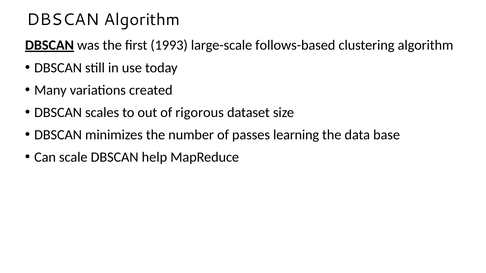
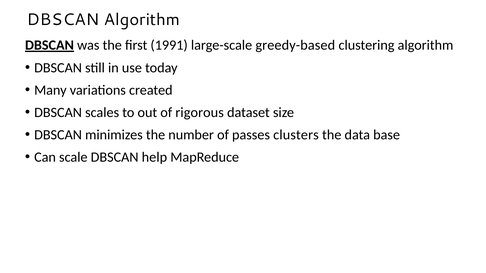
1993: 1993 -> 1991 (169, 45)
follows-based: follows-based -> greedy-based (295, 45)
learning: learning -> clusters (296, 135)
